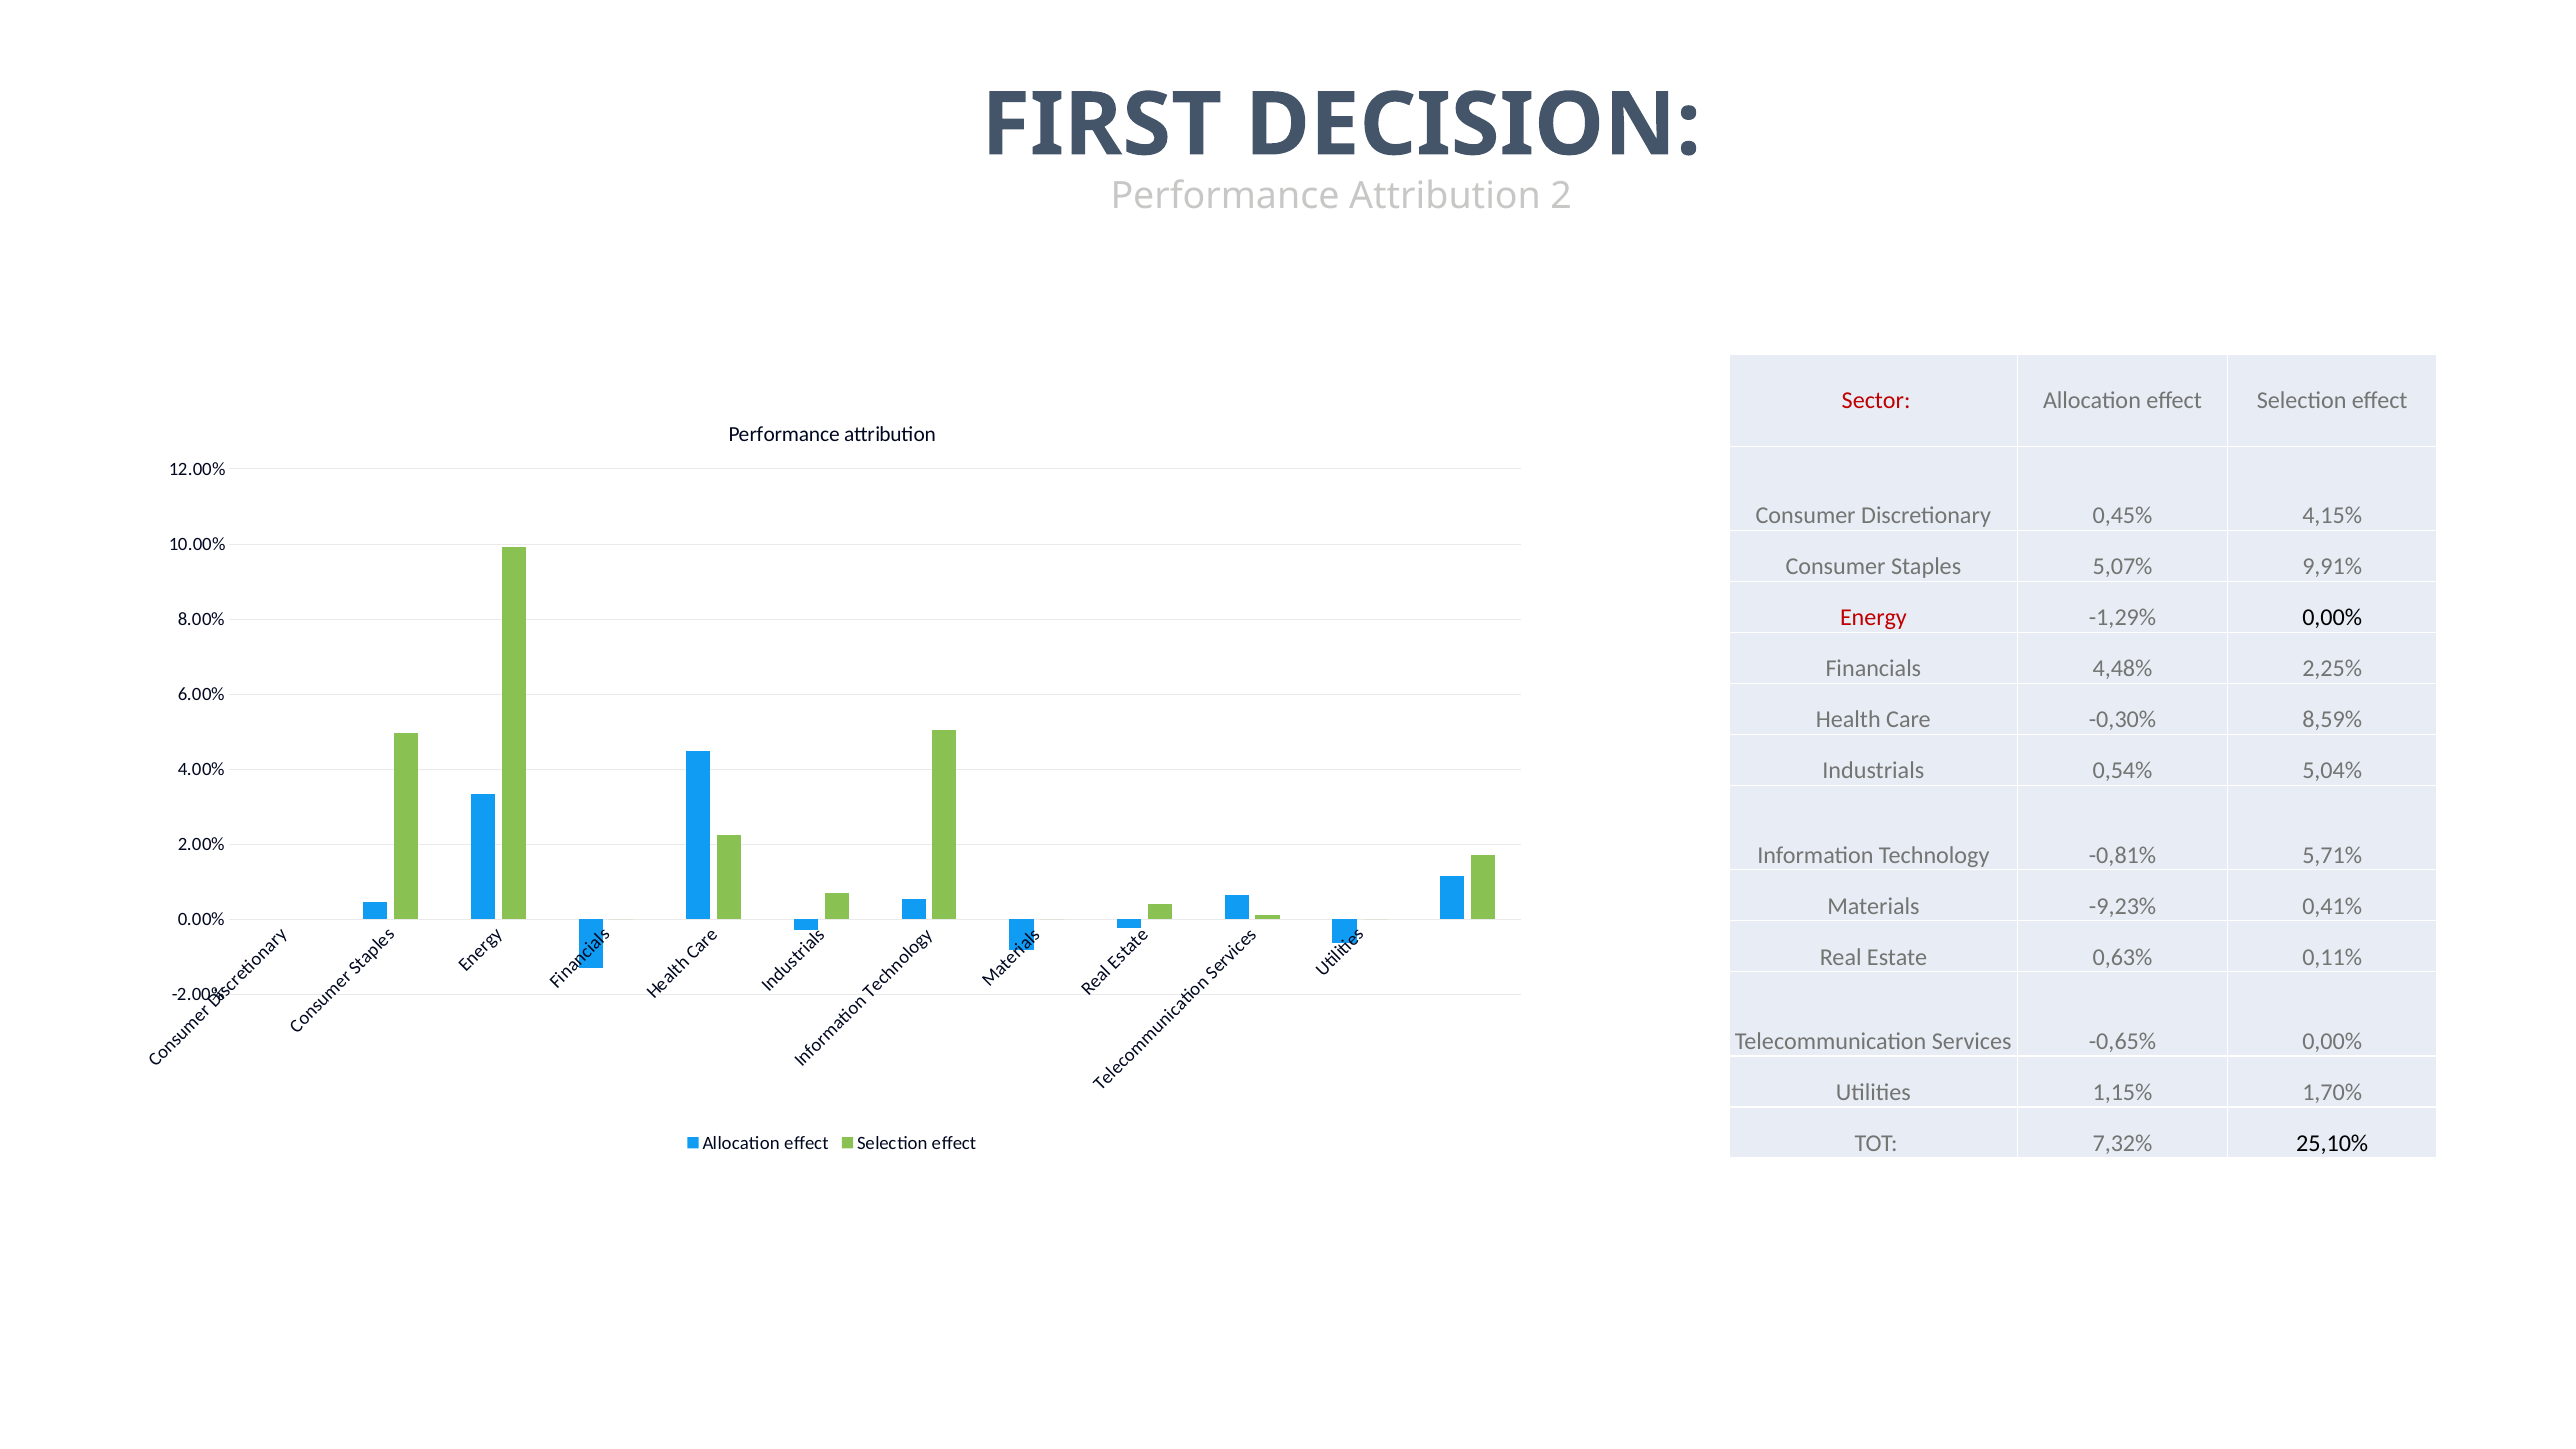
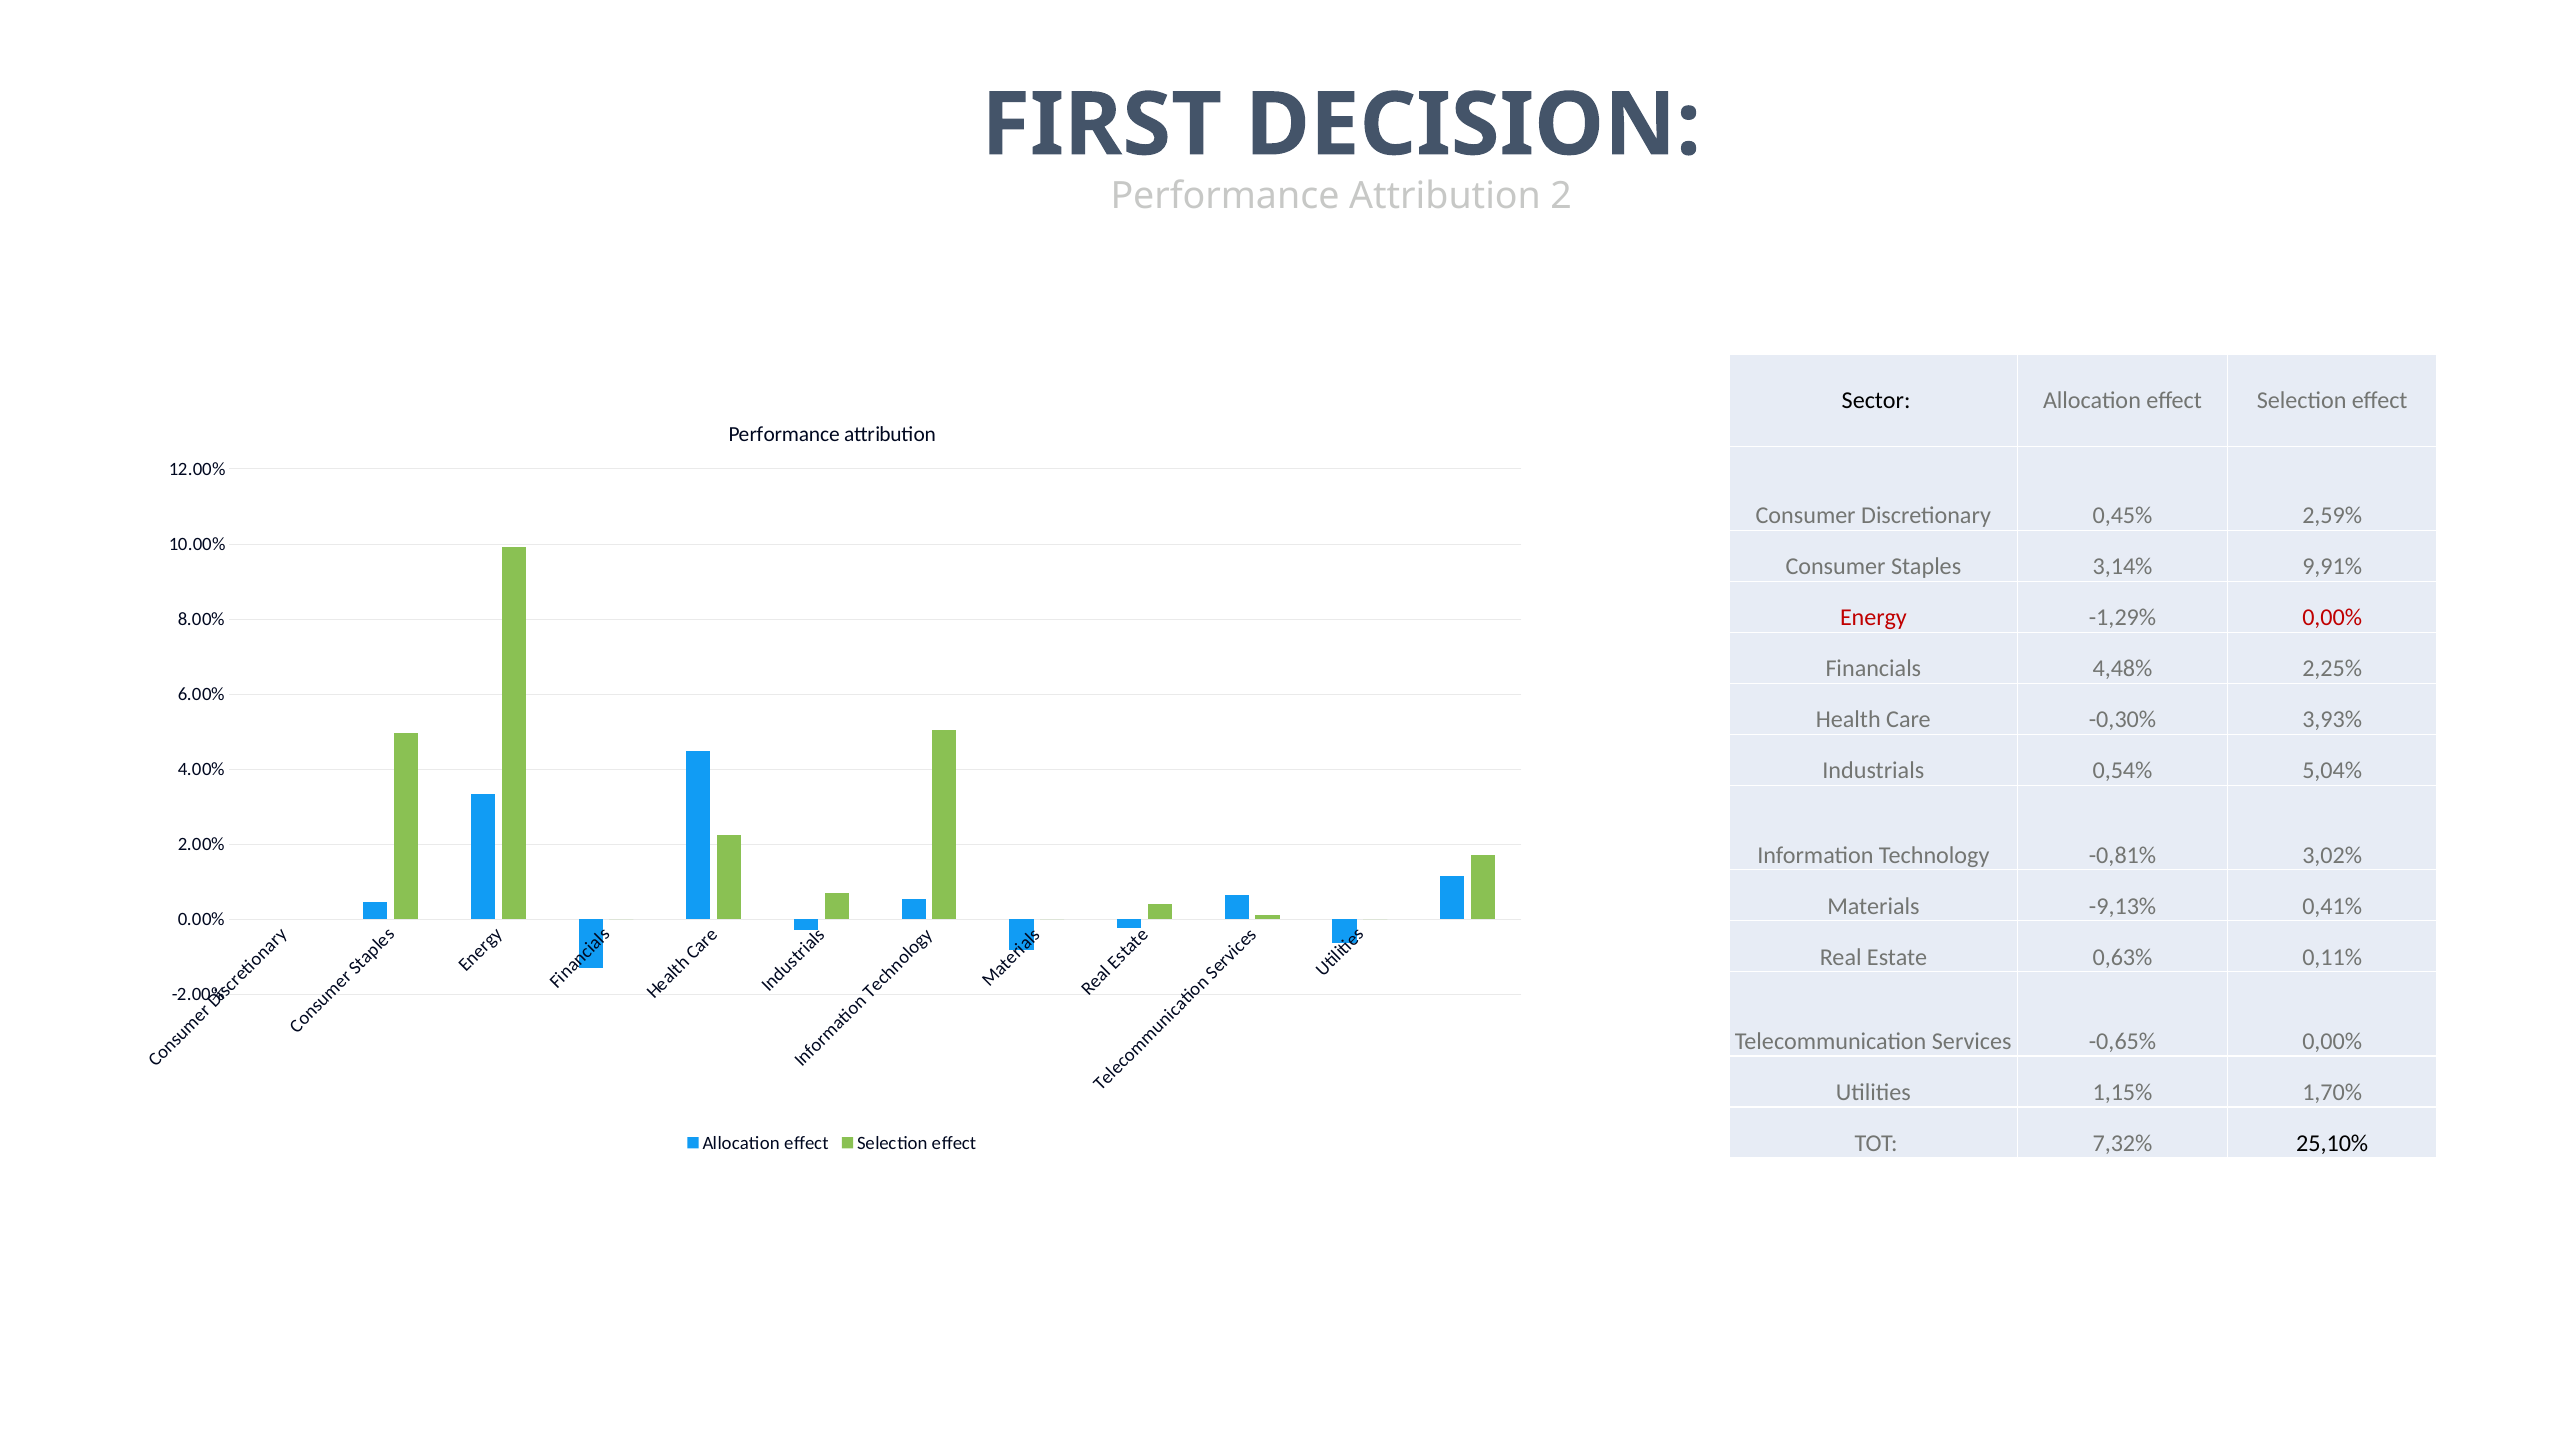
Sector colour: red -> black (1876, 401)
4,15%: 4,15% -> 2,59% (2332, 516)
5,07%: 5,07% -> 3,14% (2123, 567)
0,00% colour: black -> red (2332, 618)
8,59%: 8,59% -> 3,93% (2332, 720)
5,71%: 5,71% -> 3,02% (2332, 855)
-9,23%: -9,23% -> -9,13% (2123, 907)
